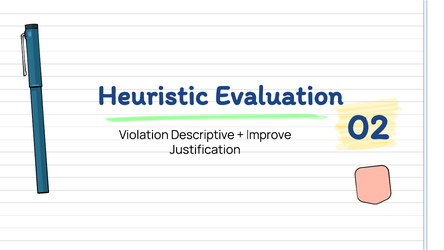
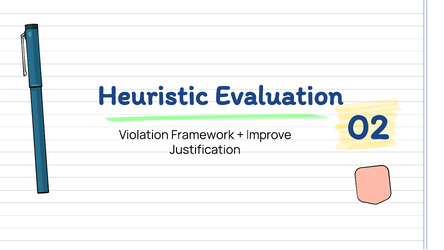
Descriptive: Descriptive -> Framework (203, 135)
